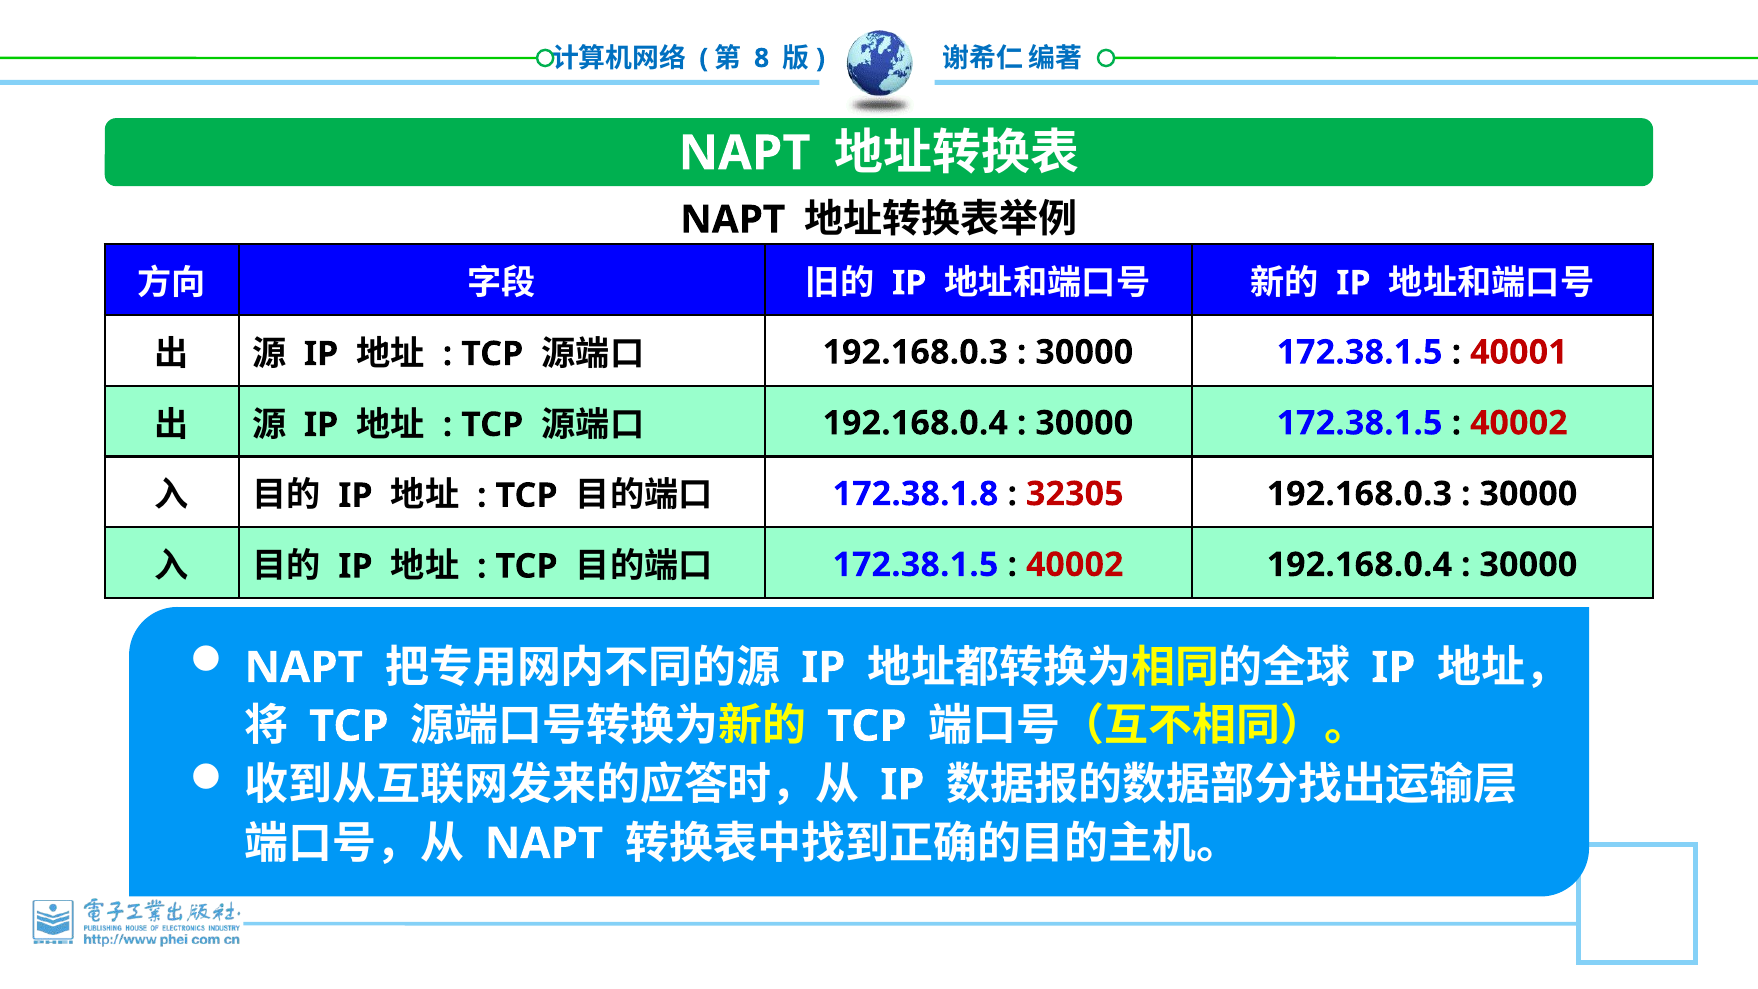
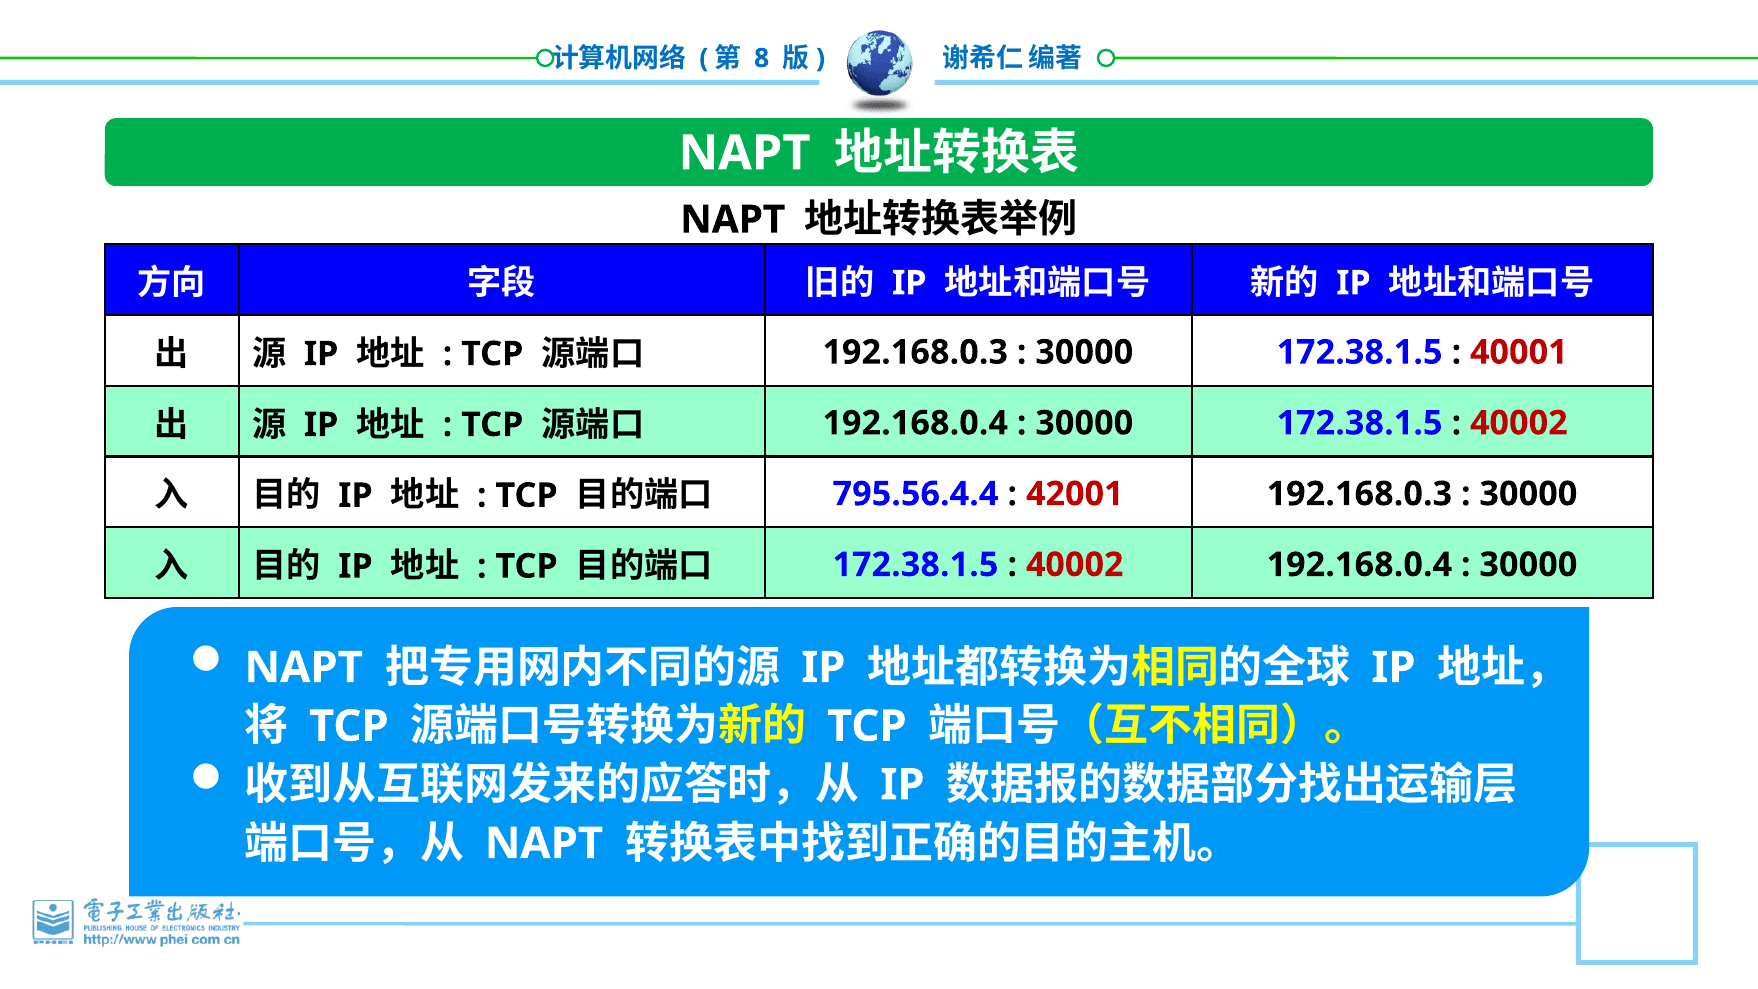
172.38.1.8: 172.38.1.8 -> 795.56.4.4 (915, 494)
32305: 32305 -> 42001 (1075, 494)
